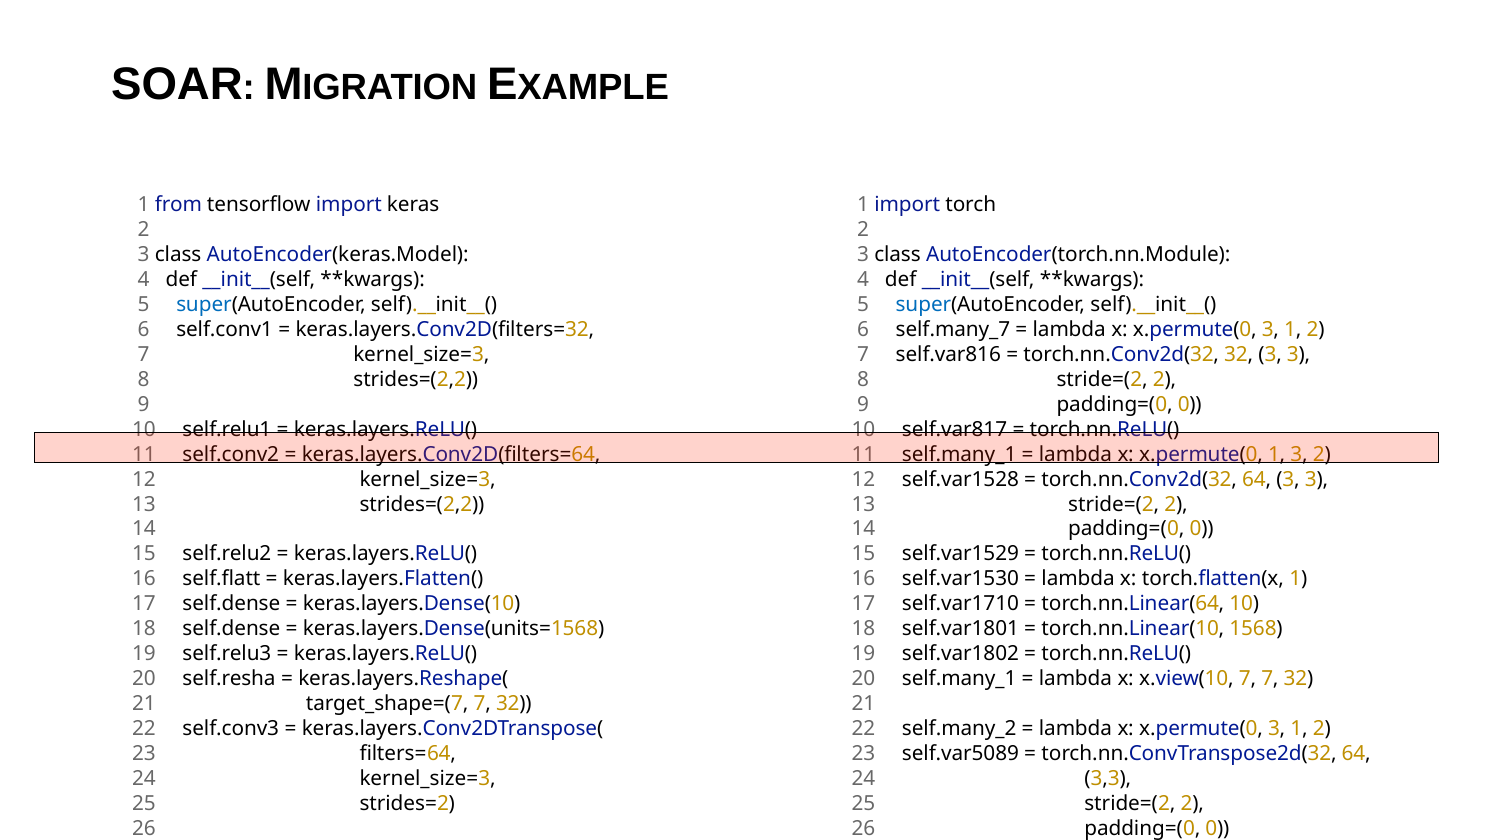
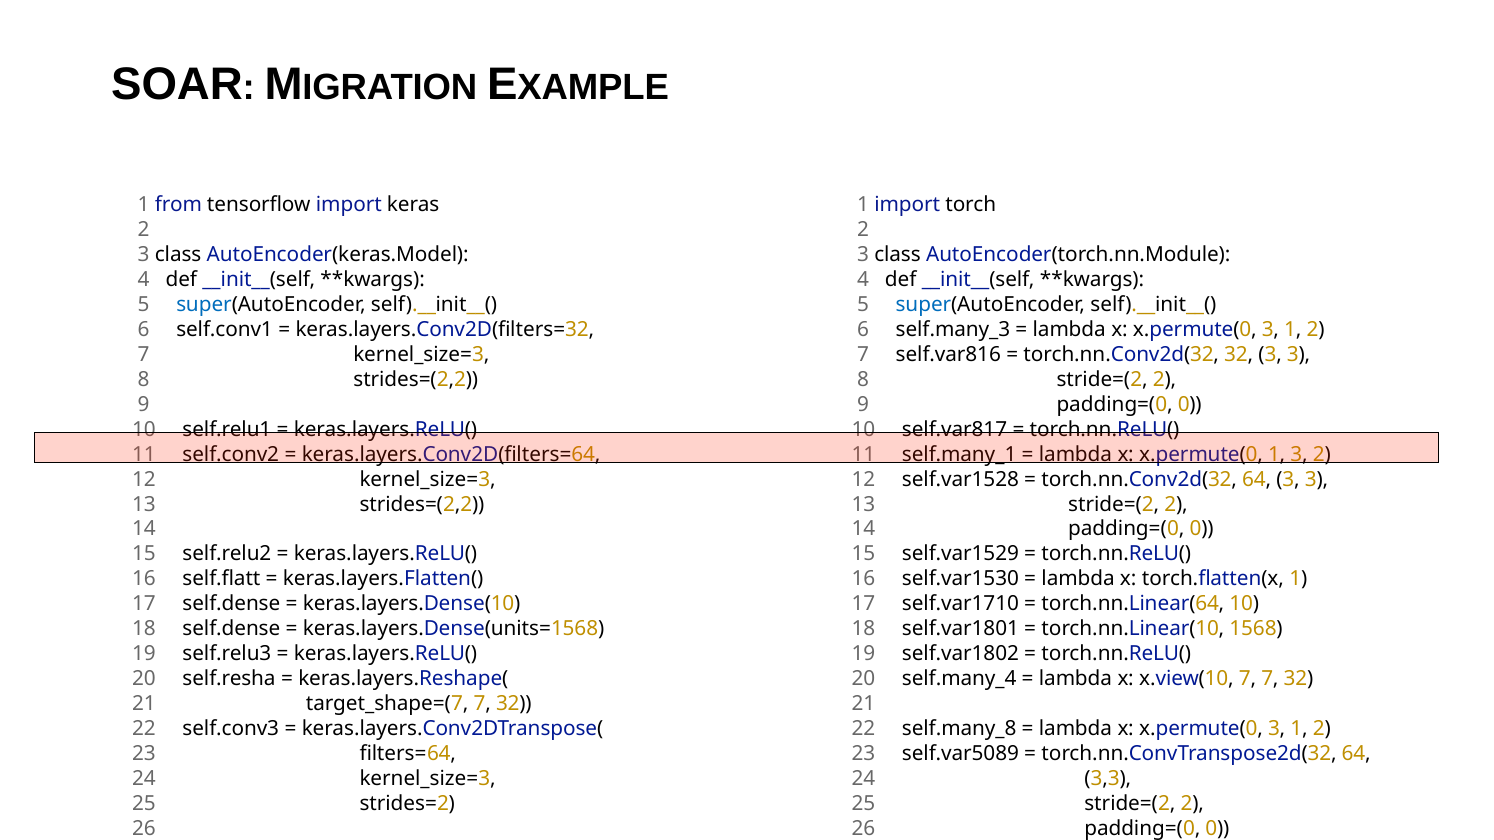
self.many_7: self.many_7 -> self.many_3 (953, 330)
20 self.many_1: self.many_1 -> self.many_4 (959, 679)
self.many_2: self.many_2 -> self.many_8 (959, 729)
